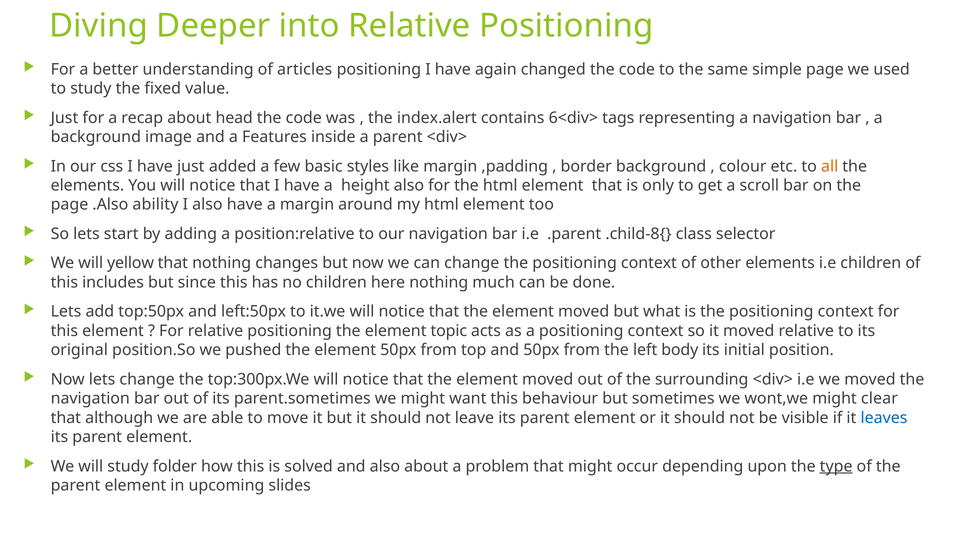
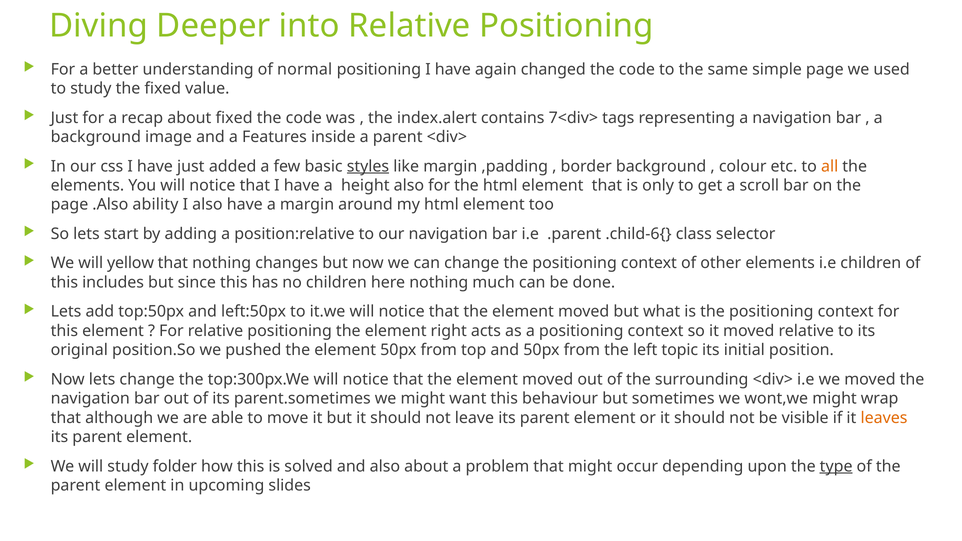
articles: articles -> normal (305, 69)
about head: head -> fixed (234, 118)
6<div>: 6<div> -> 7<div> (573, 118)
styles underline: none -> present (368, 166)
.child-8{: .child-8{ -> .child-6{ (639, 234)
topic: topic -> right (449, 331)
body: body -> topic (680, 350)
clear: clear -> wrap (880, 399)
leaves colour: blue -> orange (884, 418)
